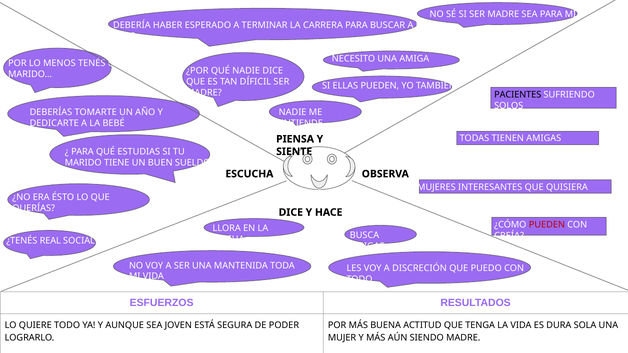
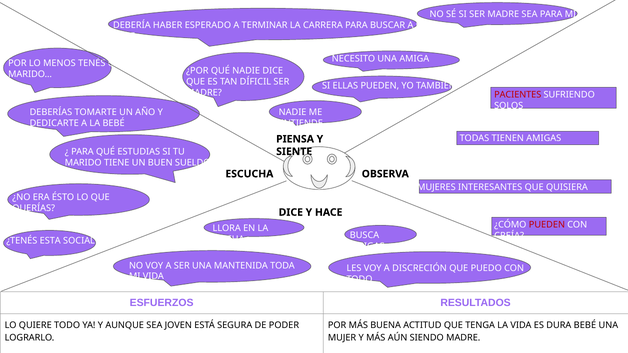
PACIENTES colour: black -> red (518, 95)
REAL: REAL -> ESTA (50, 241)
DURA SOLA: SOLA -> BEBÉ (585, 325)
